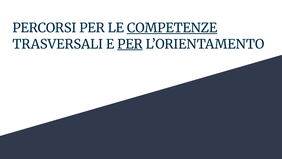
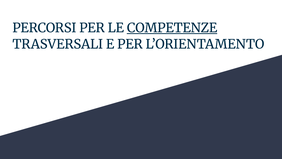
PER underline: present -> none (130, 44)
